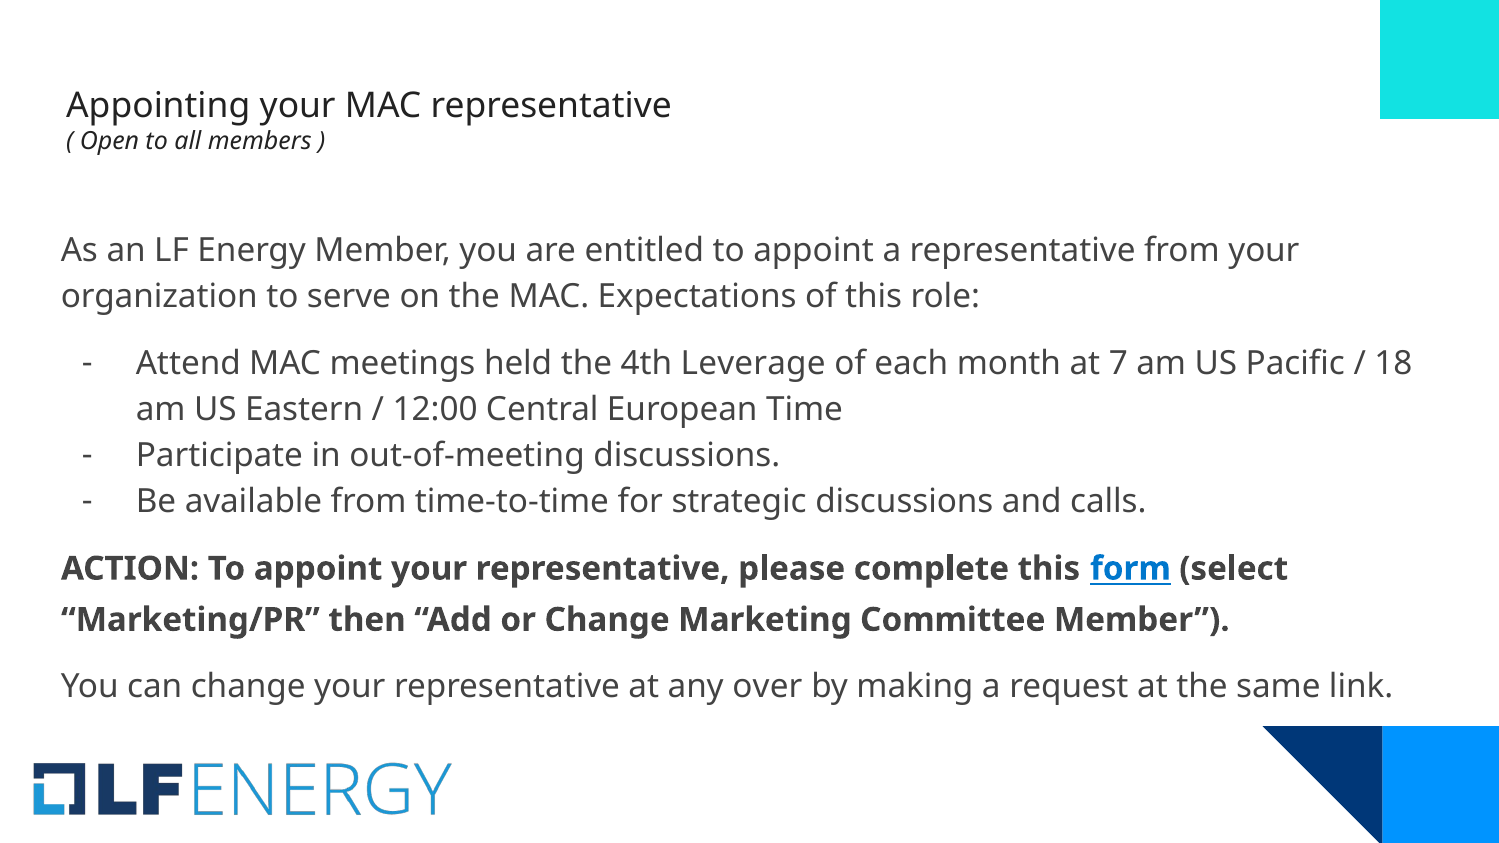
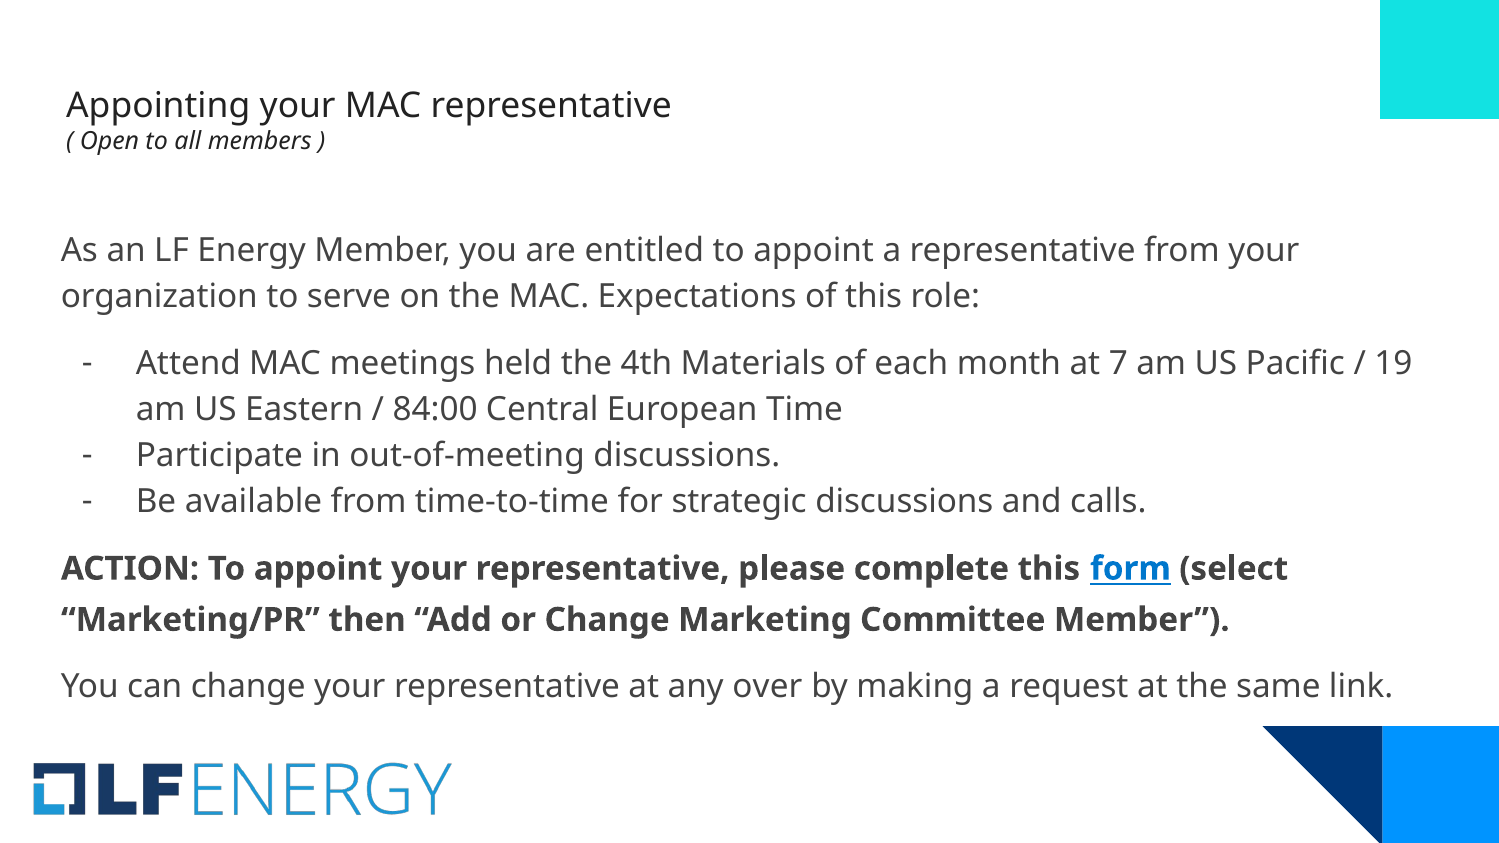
Leverage: Leverage -> Materials (753, 364)
18: 18 -> 19 (1393, 364)
12:00: 12:00 -> 84:00 (435, 409)
